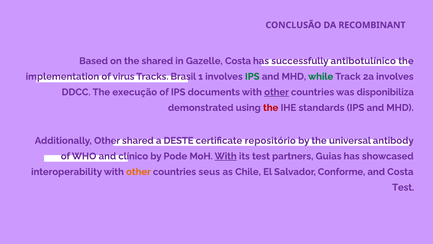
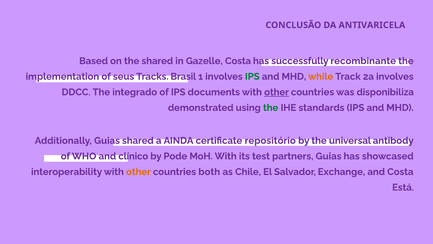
RECOMBINANT: RECOMBINANT -> ANTIVARICELA (372, 25)
antibotulínico: antibotulínico -> recombinante (363, 61)
virus: virus -> seus (124, 76)
while colour: green -> orange (321, 76)
execução: execução -> integrado (135, 92)
the colour: red -> green (271, 108)
Additionally Other: Other -> Guias (107, 140)
DESTE: DESTE -> AINDA (179, 140)
With underline: present -> none (226, 156)
seus: seus -> both (209, 172)
Conforme: Conforme -> Exchange (341, 172)
Test: Test -> Está (403, 187)
